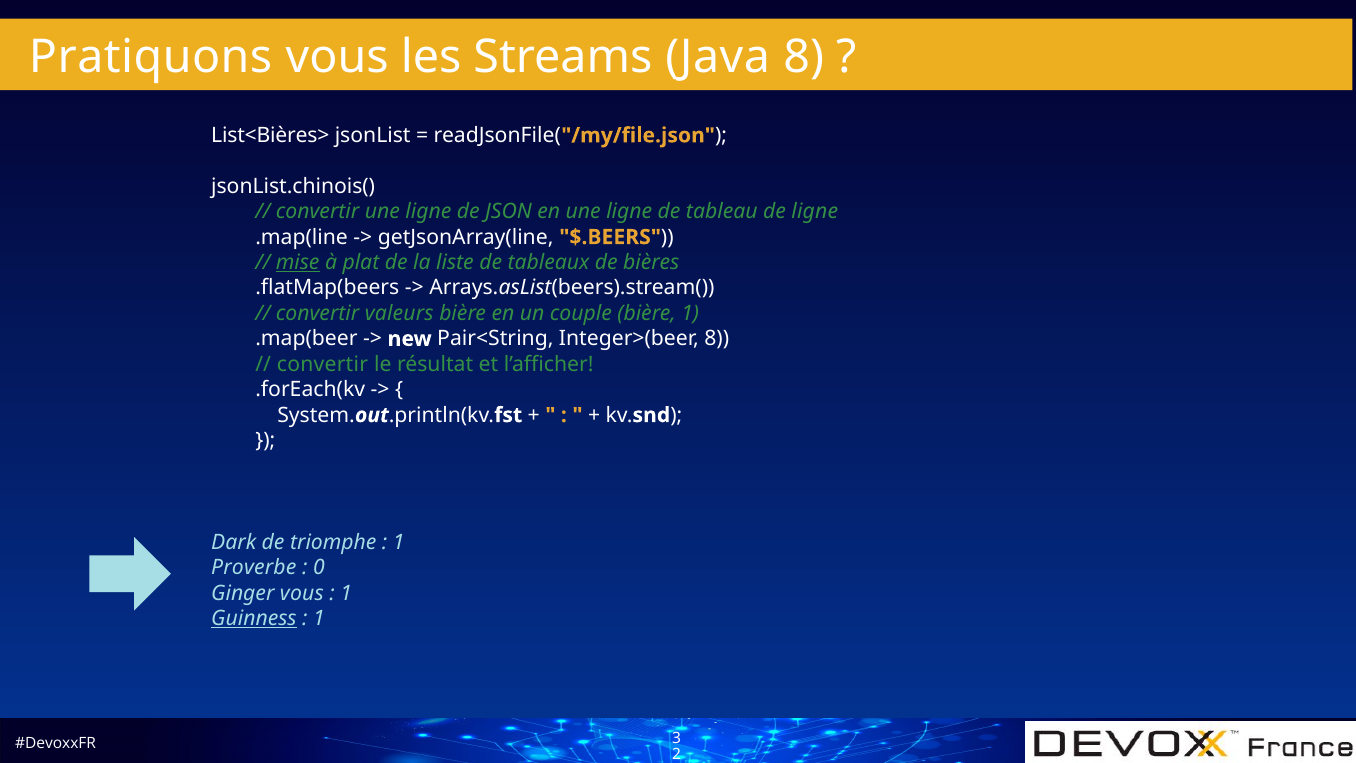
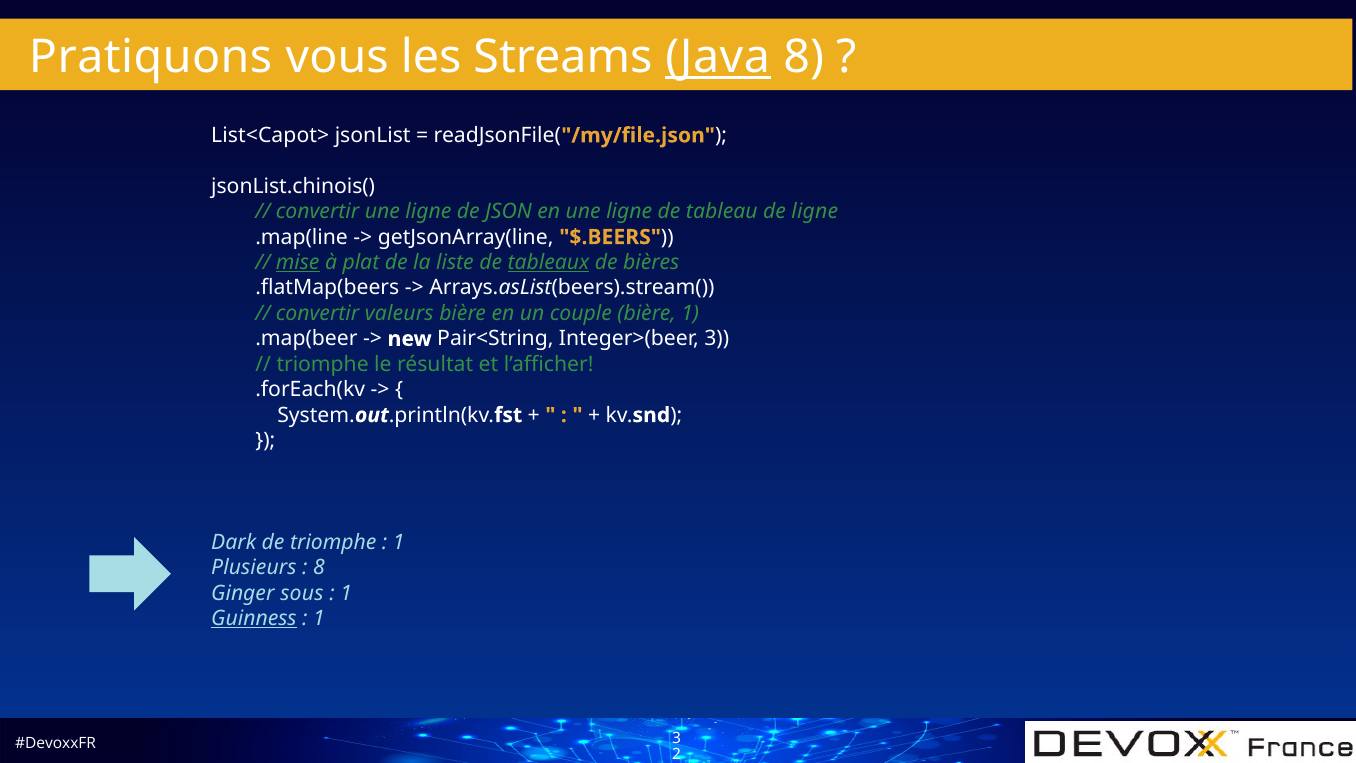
Java underline: none -> present (718, 58)
List<Bières>: List<Bières> -> List<Capot> (270, 135)
tableaux underline: none -> present (549, 262)
Integer>(beer 8: 8 -> 3 (717, 339)
convertir: convertir -> triomphe (323, 364)
Proverbe: Proverbe -> Plusieurs (254, 568)
0: 0 -> 8 (319, 568)
Ginger vous: vous -> sous (302, 593)
